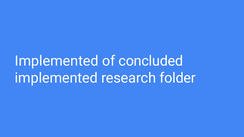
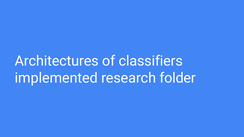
Implemented: Implemented -> Architectures (57, 61)
concluded: concluded -> classifiers (151, 61)
